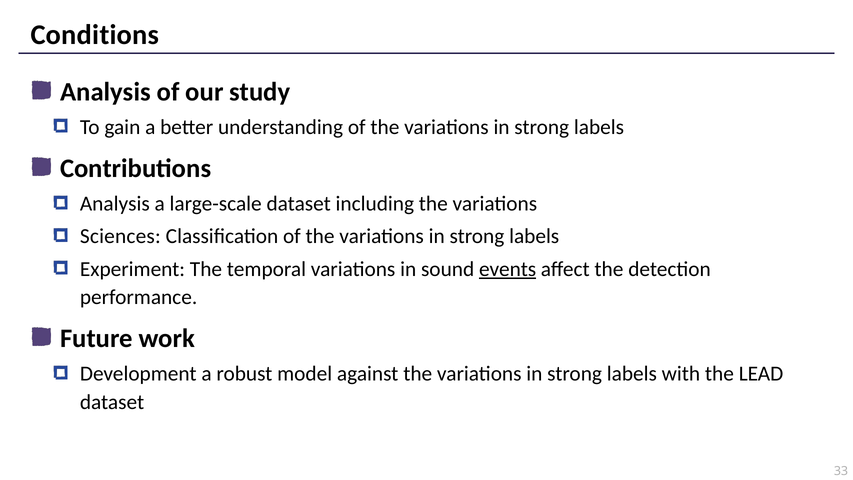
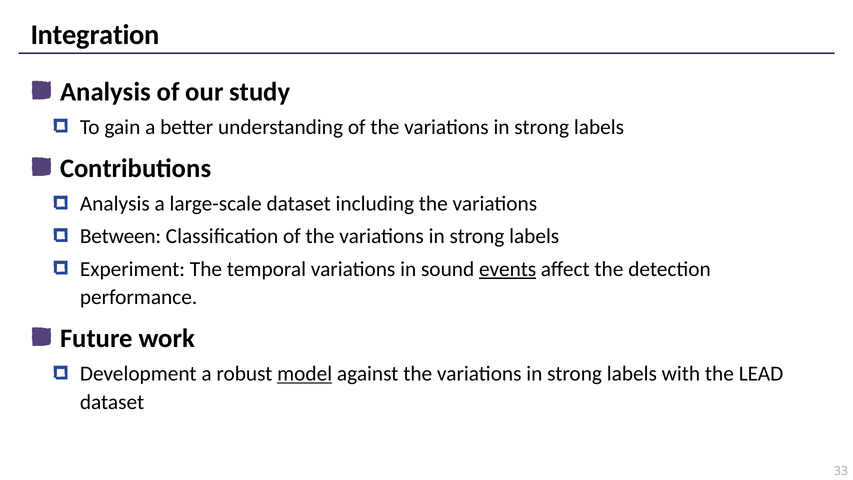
Conditions: Conditions -> Integration (95, 35)
Sciences: Sciences -> Between (121, 236)
model underline: none -> present (305, 374)
